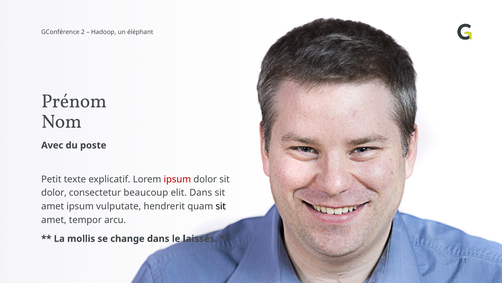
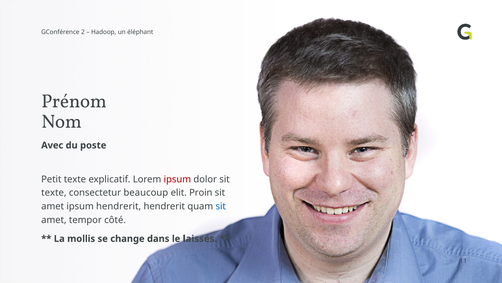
dolor: dolor -> texte (54, 192)
elit Dans: Dans -> Proin (201, 192)
ipsum vulputate: vulputate -> hendrerit (119, 206)
sit colour: black -> blue (221, 206)
arcu: arcu -> côté (115, 219)
